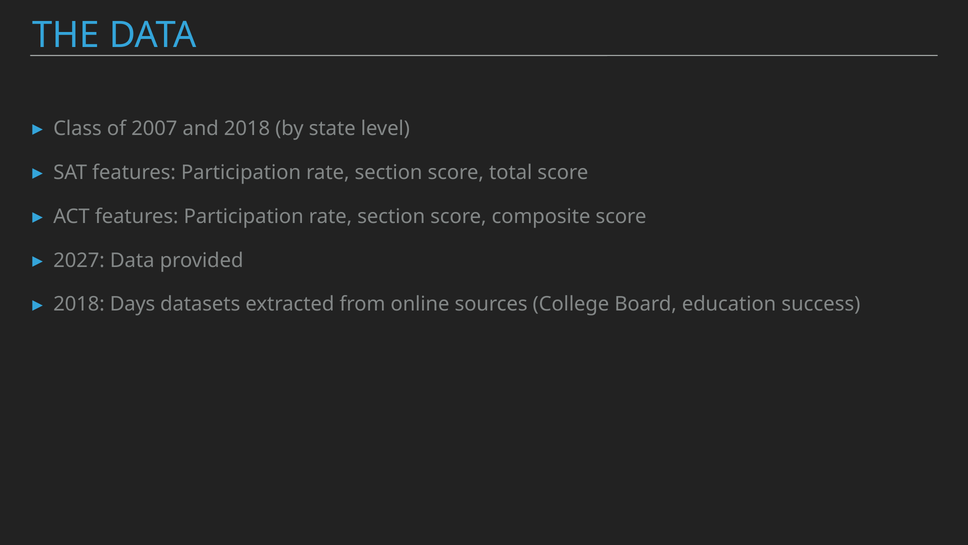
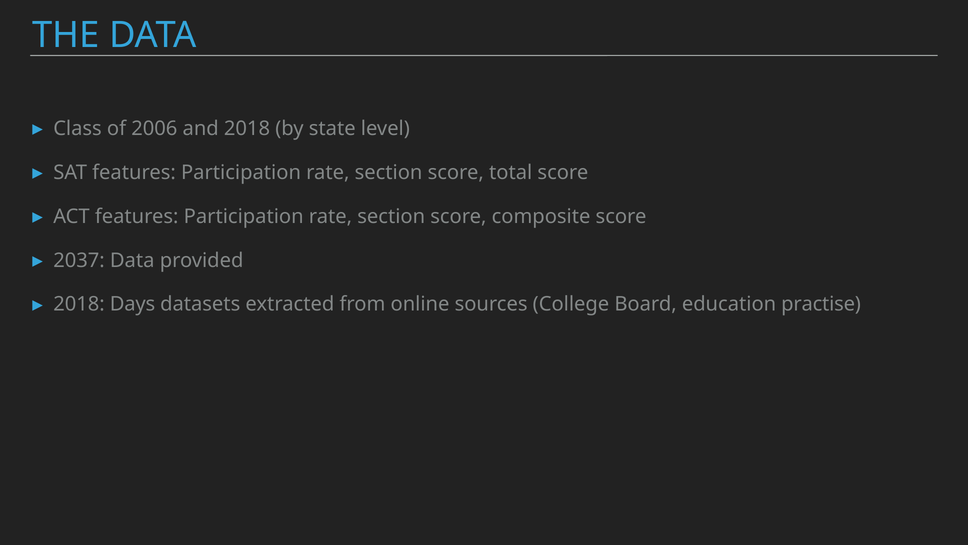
2007: 2007 -> 2006 (154, 129)
2027: 2027 -> 2037 (79, 260)
success: success -> practise (821, 304)
